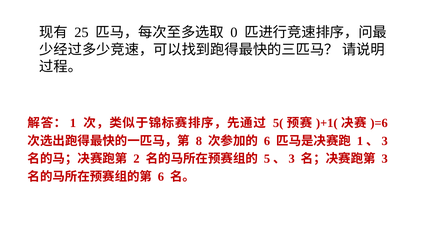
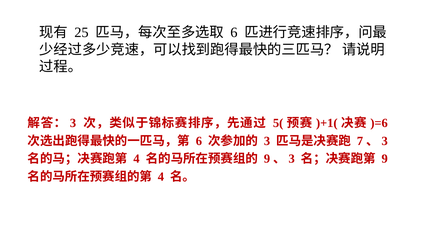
0: 0 -> 6 (234, 33)
1: 1 -> 3 (73, 123)
8: 8 -> 6 (199, 141)
6: 6 -> 3 (267, 141)
1: 1 -> 7 (360, 141)
2: 2 -> 4 (136, 159)
5: 5 -> 9 (267, 159)
3: 3 -> 9 (385, 159)
6: 6 -> 4 (161, 177)
